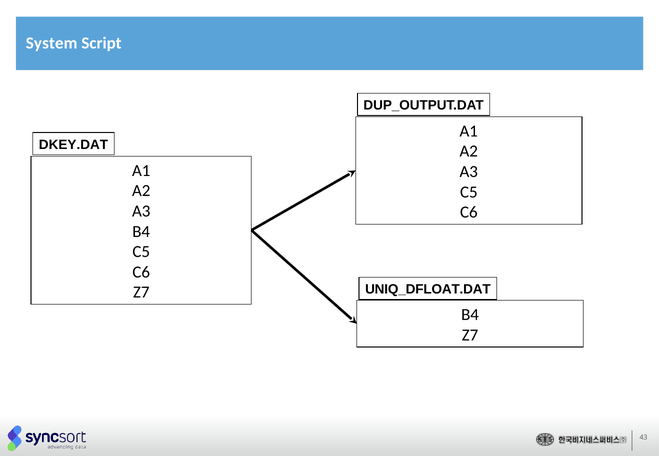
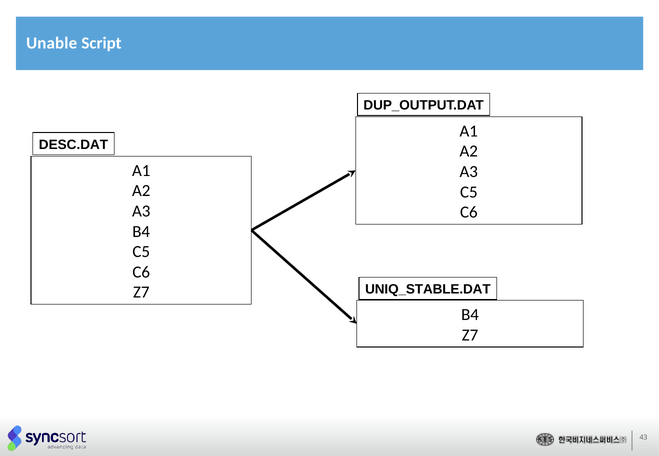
System: System -> Unable (52, 43)
DKEY.DAT: DKEY.DAT -> DESC.DAT (73, 145)
UNIQ_DFLOAT.DAT: UNIQ_DFLOAT.DAT -> UNIQ_STABLE.DAT (428, 289)
